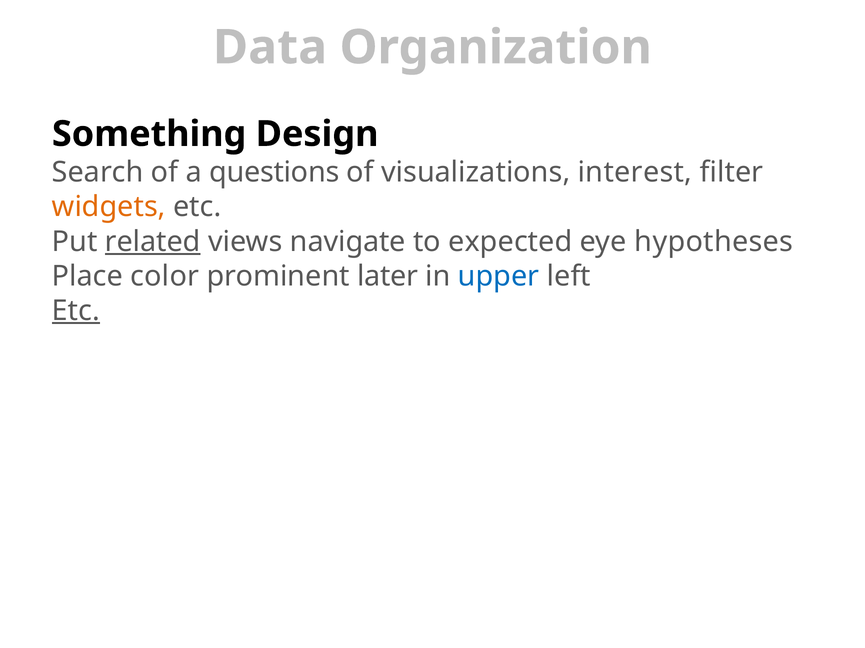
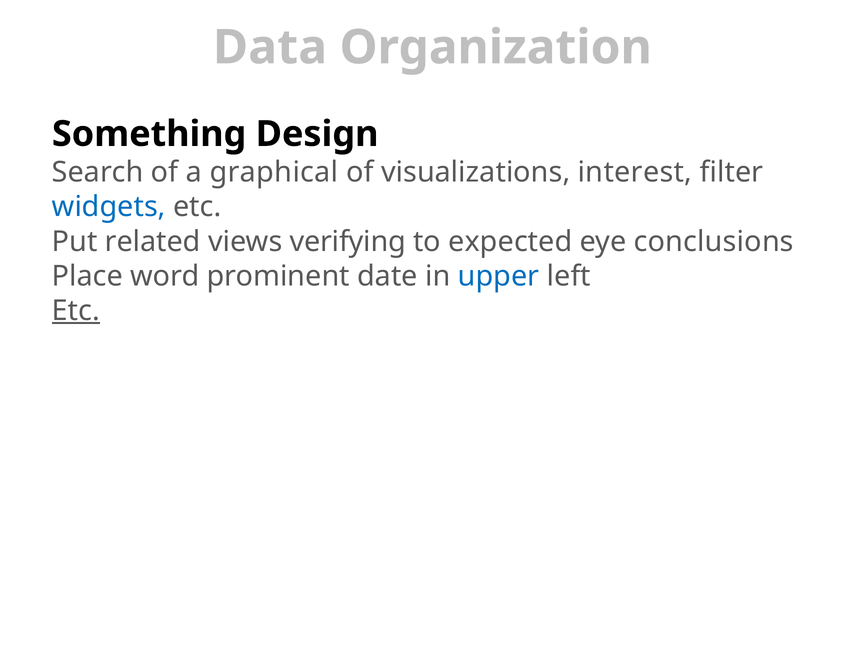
questions: questions -> graphical (274, 173)
widgets colour: orange -> blue (109, 207)
related underline: present -> none (153, 242)
navigate: navigate -> verifying (348, 242)
hypotheses: hypotheses -> conclusions (714, 242)
color: color -> word (165, 276)
later: later -> date (387, 276)
